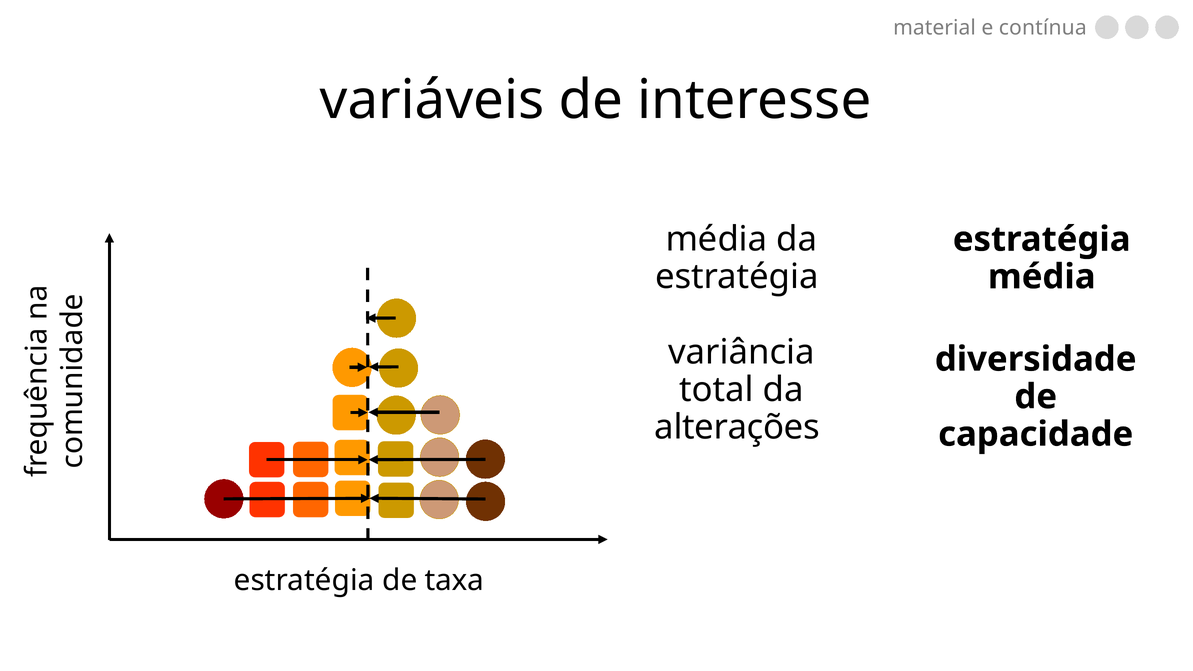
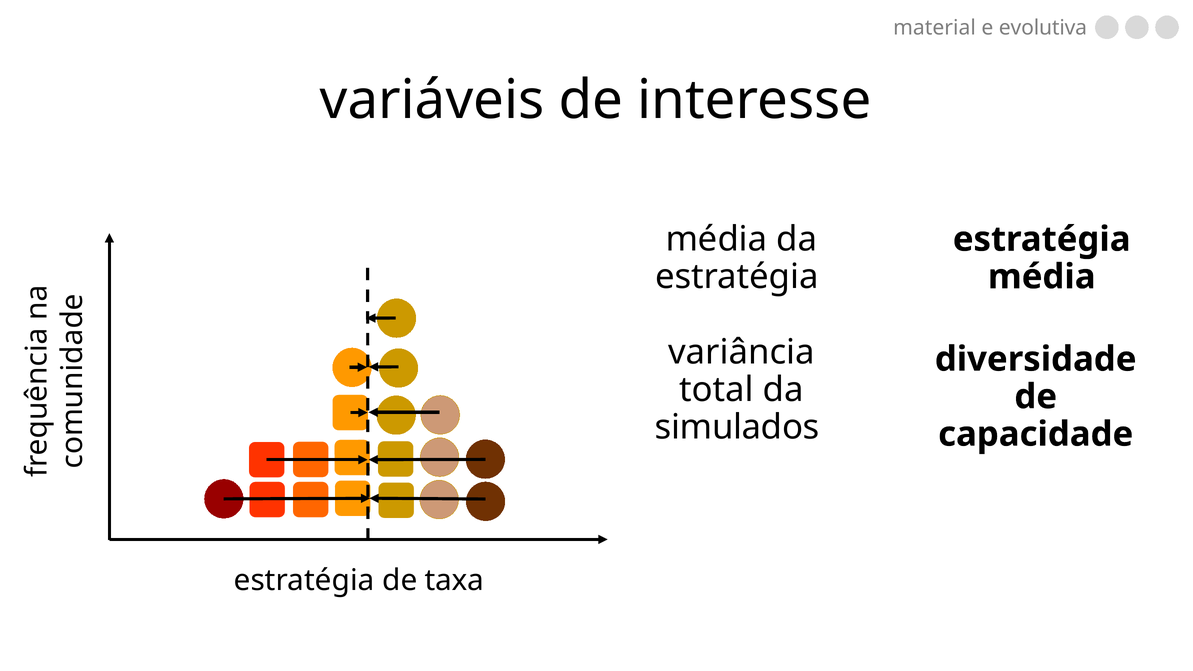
contínua: contínua -> evolutiva (1043, 28)
alterações: alterações -> simulados (737, 427)
